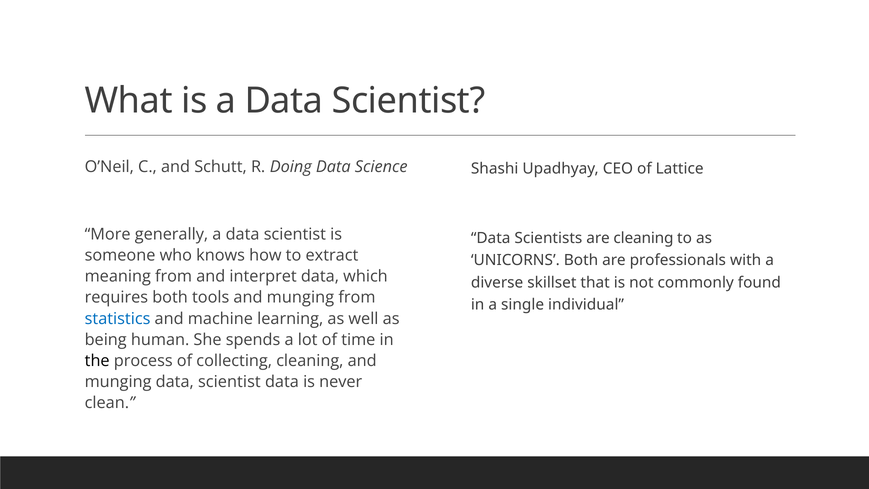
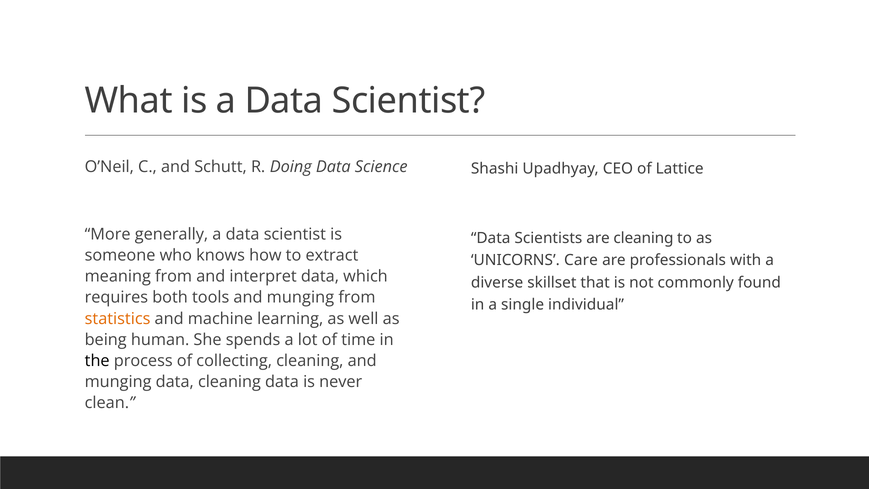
UNICORNS Both: Both -> Care (581, 260)
statistics colour: blue -> orange (118, 319)
munging data scientist: scientist -> cleaning (229, 382)
